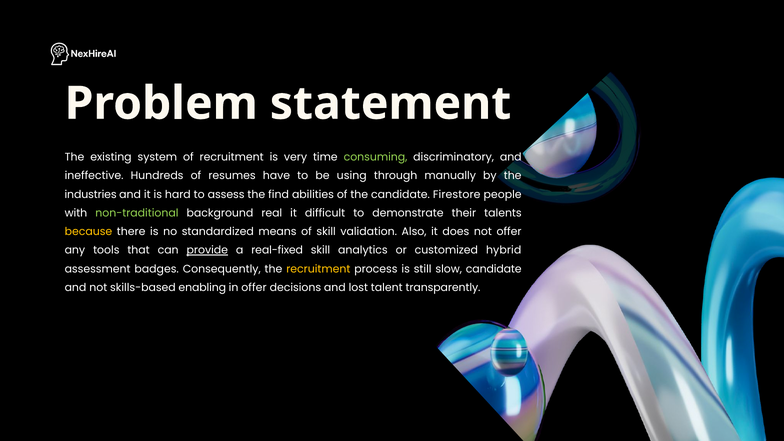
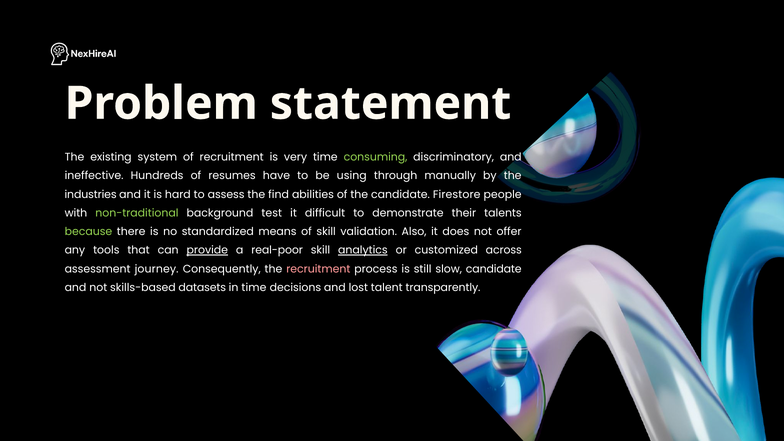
real: real -> test (272, 213)
because colour: yellow -> light green (88, 232)
real-fixed: real-fixed -> real-poor (277, 250)
analytics underline: none -> present (363, 250)
hybrid: hybrid -> across (504, 250)
badges: badges -> journey (157, 269)
recruitment colour: yellow -> pink (318, 269)
enabling: enabling -> datasets (202, 288)
in offer: offer -> time (254, 288)
